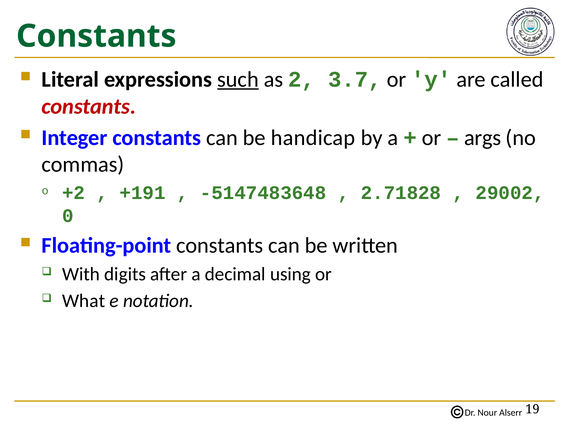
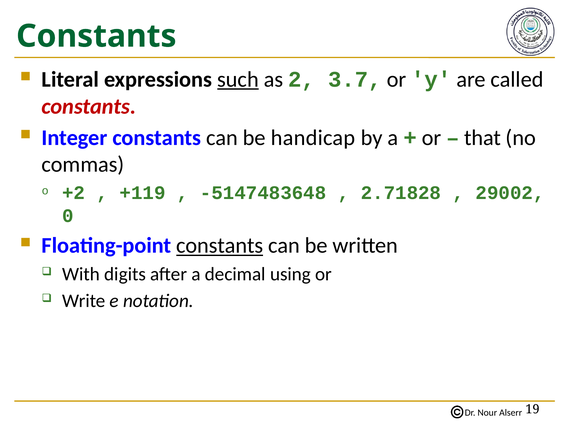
args: args -> that (483, 137)
+191: +191 -> +119 (143, 193)
constants underline: none -> present (220, 245)
What: What -> Write (84, 301)
